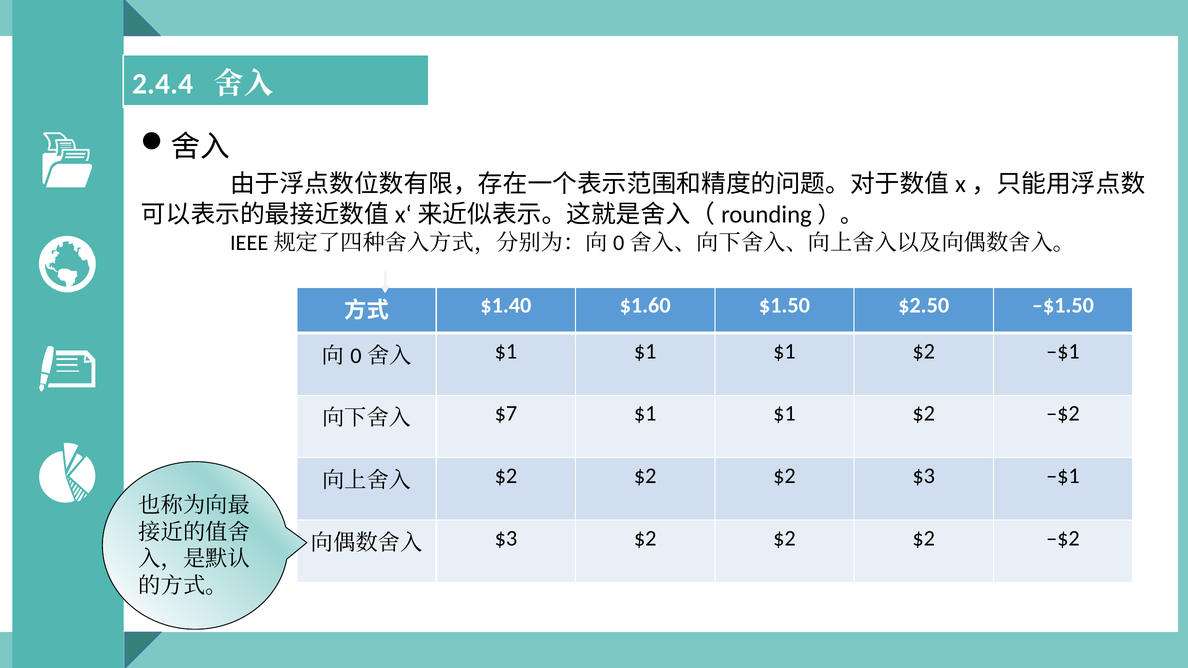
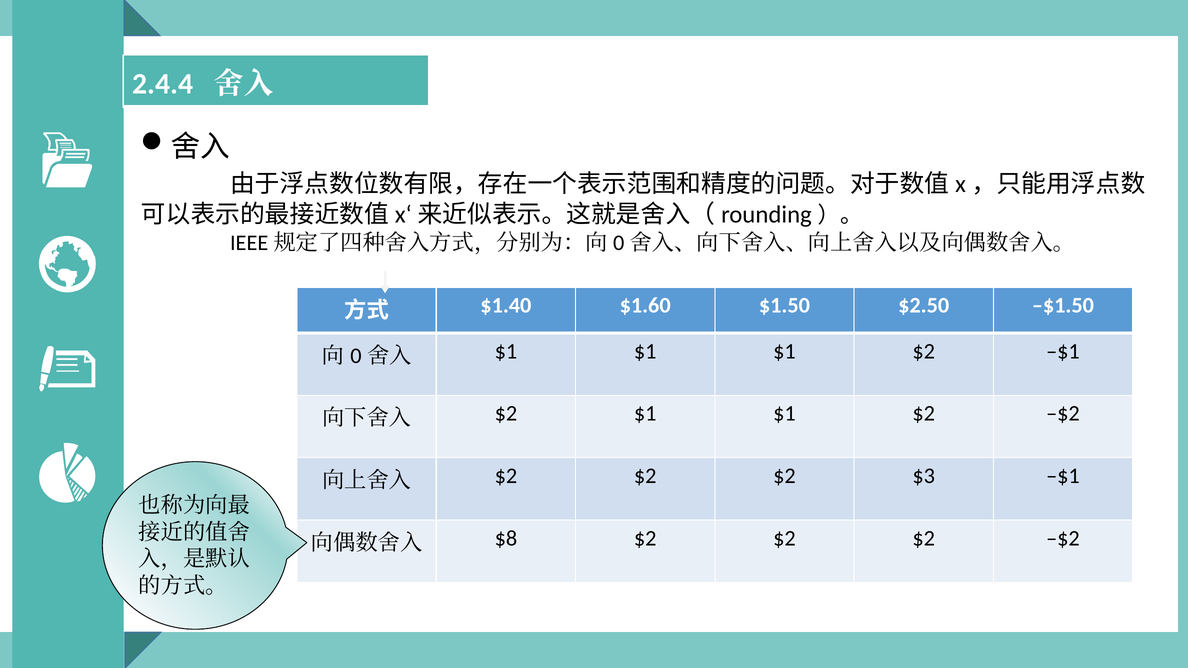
$7: $7 -> $2 (506, 414)
$3: $3 -> $8 (506, 539)
